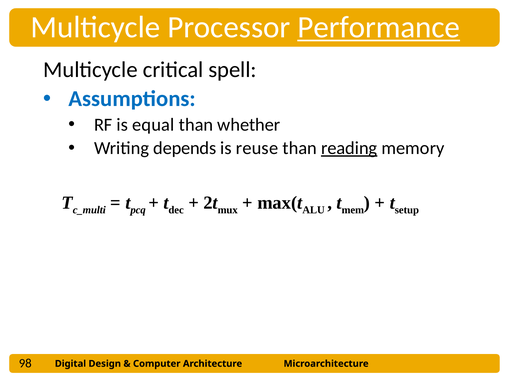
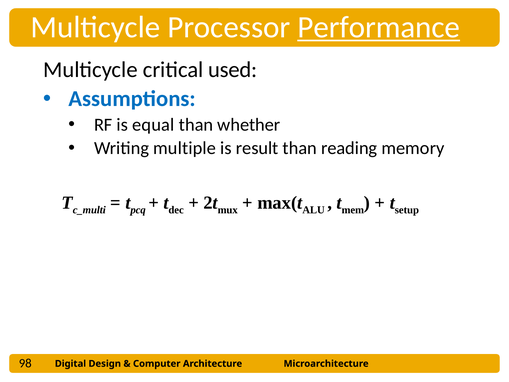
spell: spell -> used (233, 70)
depends: depends -> multiple (185, 148)
reuse: reuse -> result (257, 148)
reading underline: present -> none (349, 148)
